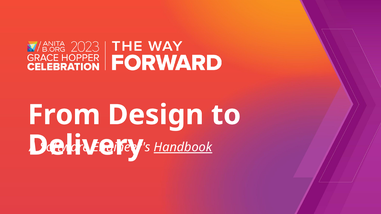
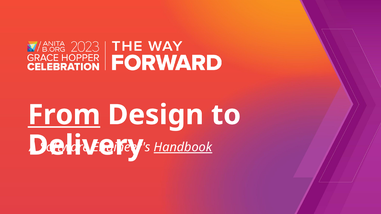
From underline: none -> present (64, 115)
